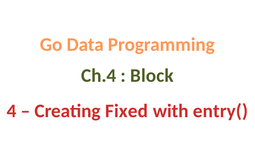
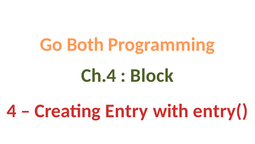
Data: Data -> Both (85, 44)
Fixed: Fixed -> Entry (127, 111)
